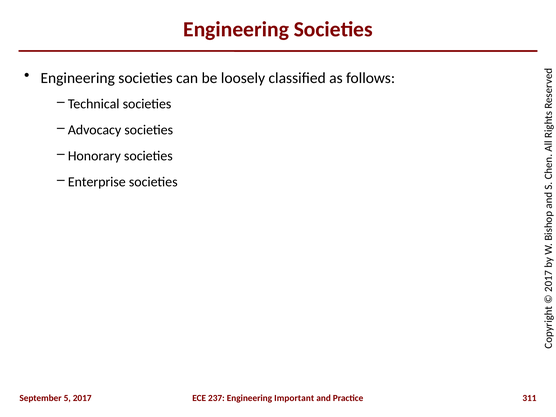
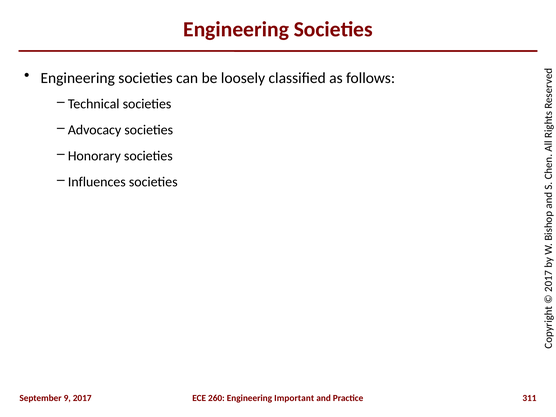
Enterprise: Enterprise -> Influences (97, 182)
5: 5 -> 9 (67, 398)
237: 237 -> 260 (216, 398)
